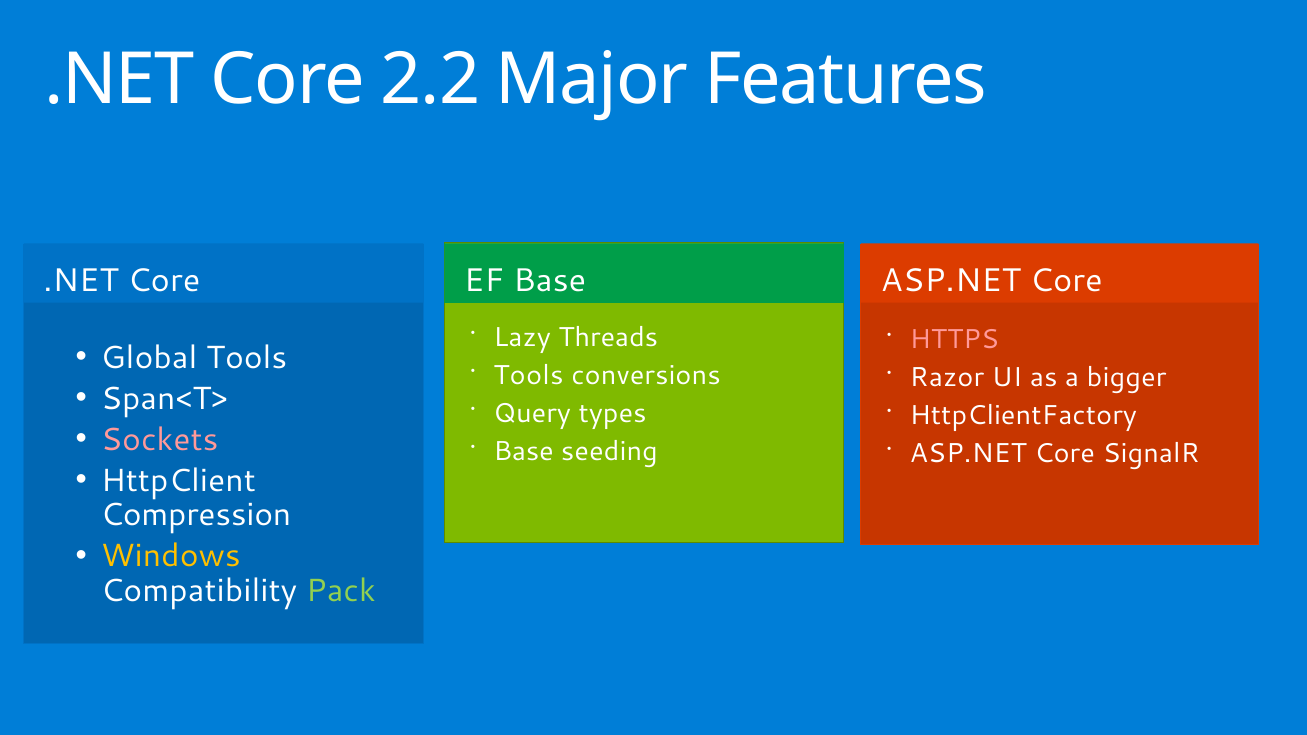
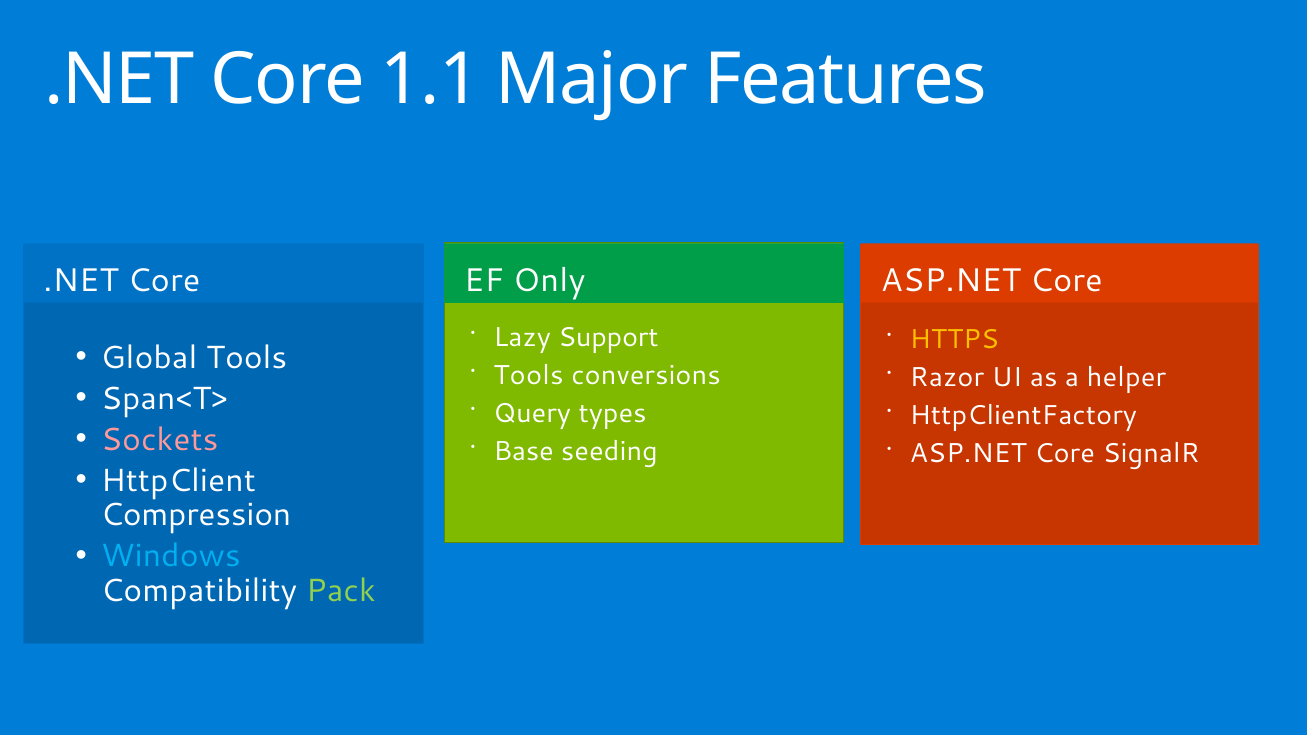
2.2: 2.2 -> 1.1 (431, 79)
EF Base: Base -> Only (549, 281)
Threads: Threads -> Support (608, 338)
HTTPS colour: pink -> yellow (954, 340)
bigger: bigger -> helper (1127, 378)
Windows colour: yellow -> light blue (171, 556)
